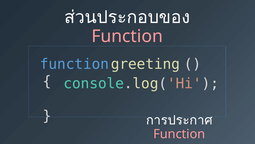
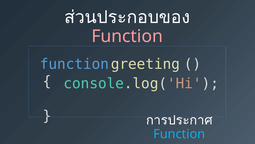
Function colour: pink -> light blue (179, 134)
